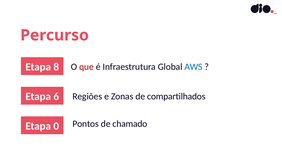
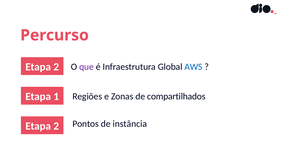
8: 8 -> 2 (56, 67)
que colour: red -> purple (87, 67)
6: 6 -> 1 (56, 96)
0: 0 -> 2 (56, 126)
chamado: chamado -> instância (130, 124)
